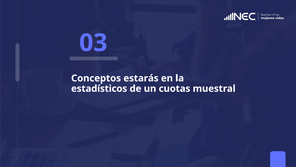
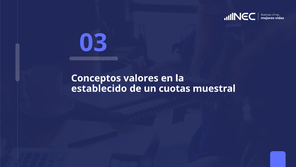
estarás: estarás -> valores (141, 78)
estadísticos: estadísticos -> establecido (99, 88)
